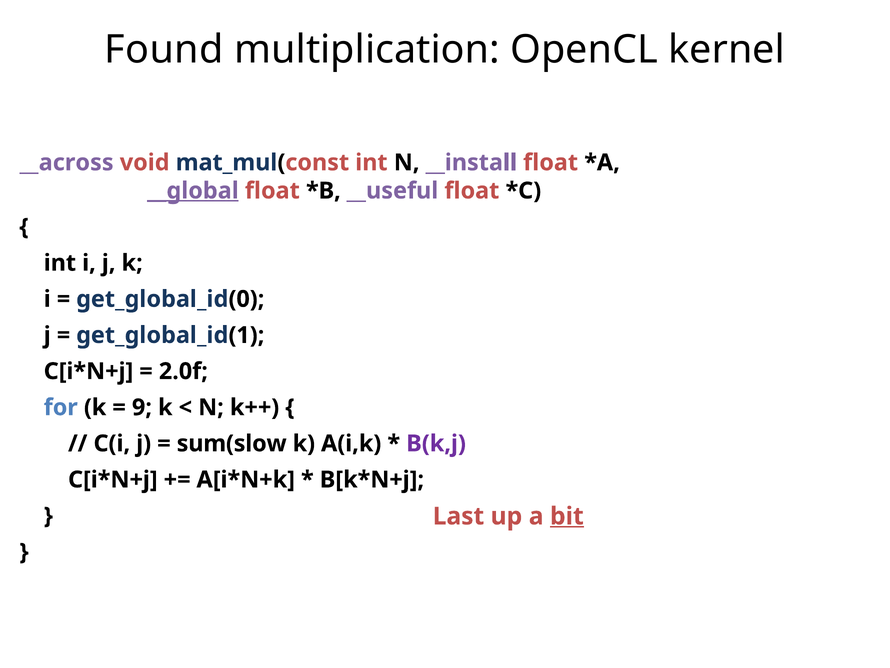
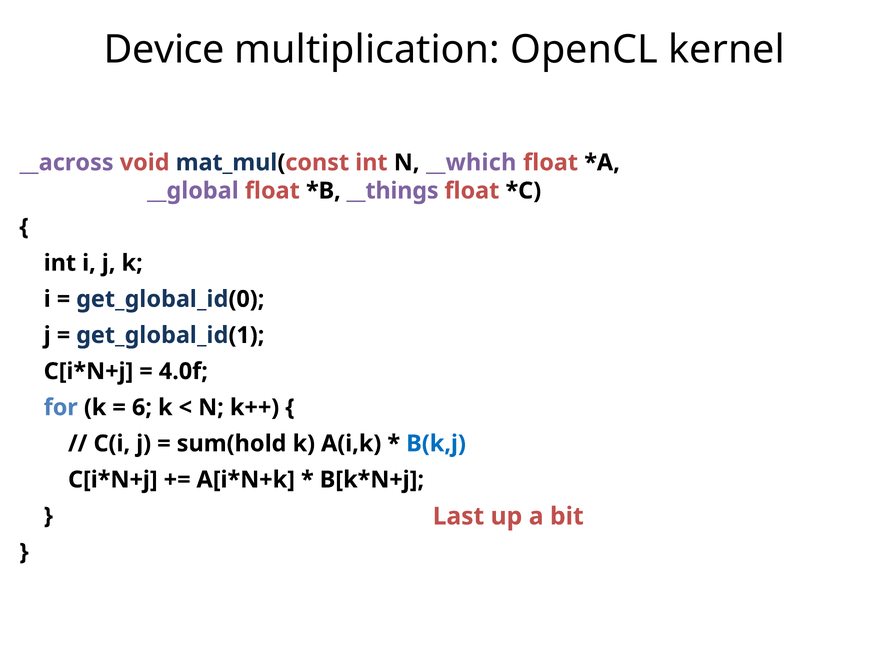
Found: Found -> Device (164, 50)
__install: __install -> __which (471, 162)
__global underline: present -> none (193, 191)
__useful: __useful -> __things (393, 191)
2.0f: 2.0f -> 4.0f (183, 371)
9: 9 -> 6 (142, 407)
sum(slow: sum(slow -> sum(hold (232, 443)
B(k,j colour: purple -> blue (436, 443)
bit underline: present -> none (567, 516)
